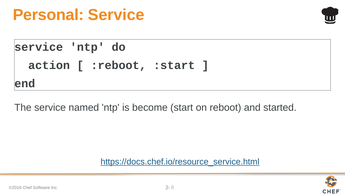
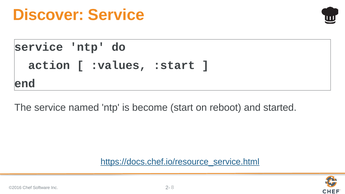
Personal: Personal -> Discover (48, 15)
:reboot: :reboot -> :values (119, 65)
